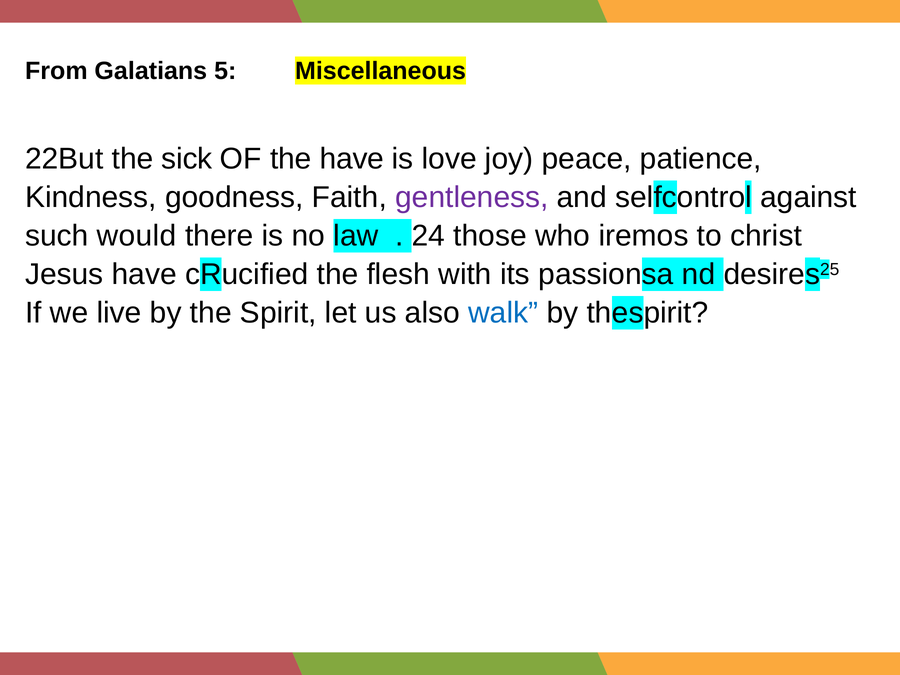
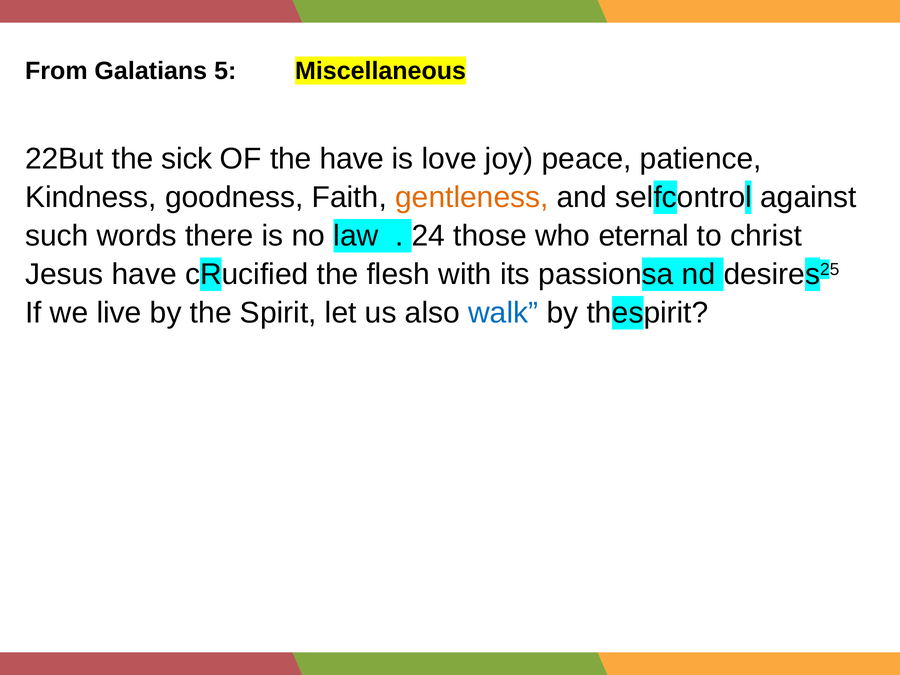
gentleness colour: purple -> orange (472, 198)
would: would -> words (137, 236)
iremos: iremos -> eternal (644, 236)
